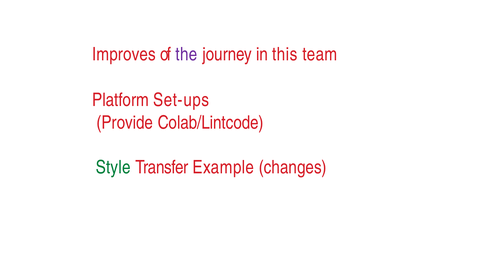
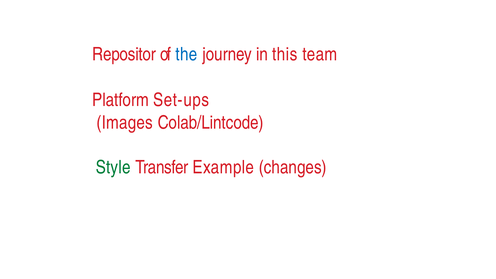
Improves: Improves -> Repositor (124, 54)
the colour: purple -> blue (186, 54)
Provide: Provide -> Images (125, 123)
